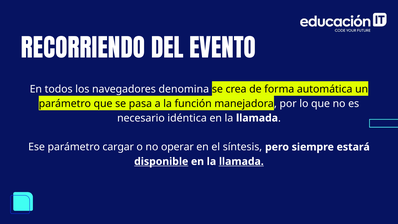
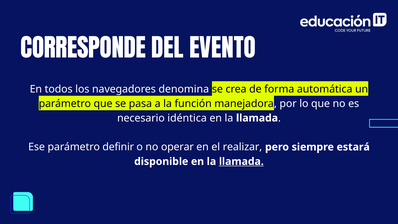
RECORRIENDO: RECORRIENDO -> CORRESPONDE (83, 49)
cargar: cargar -> definir (118, 147)
síntesis: síntesis -> realizar (242, 147)
disponible underline: present -> none (161, 161)
